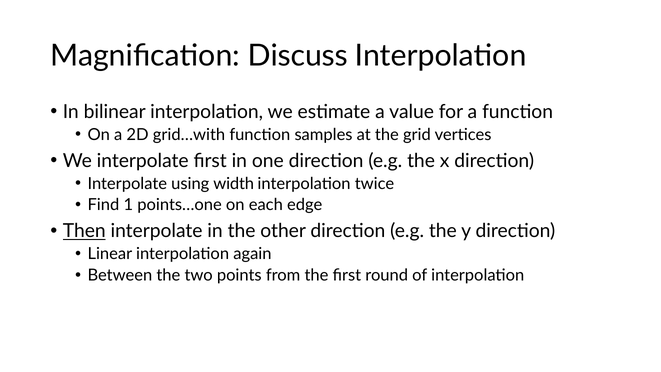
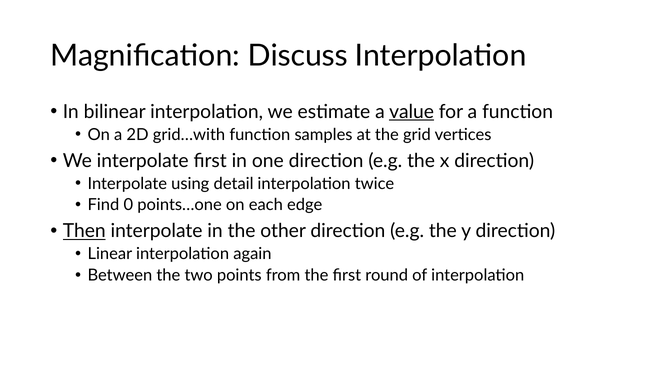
value underline: none -> present (412, 112)
width: width -> detail (234, 184)
1: 1 -> 0 (128, 205)
